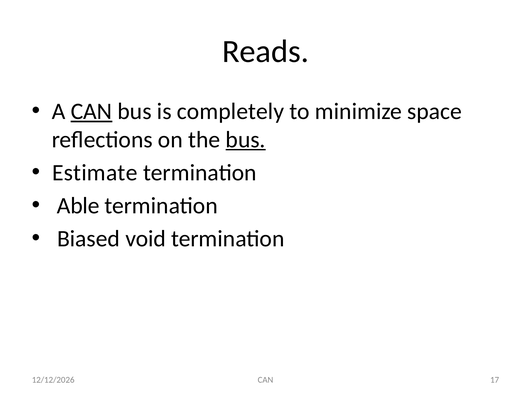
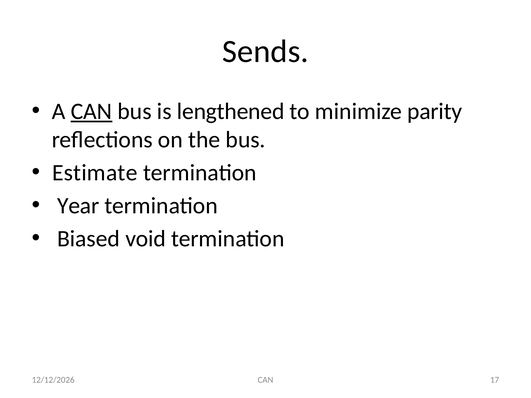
Reads: Reads -> Sends (265, 51)
completely: completely -> lengthened (231, 111)
space: space -> parity (435, 111)
bus underline: present -> none (246, 140)
Able: Able -> Year (78, 206)
